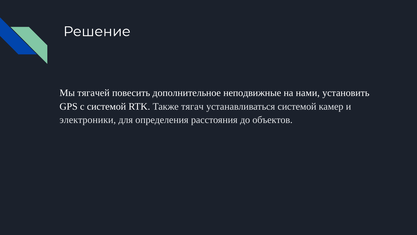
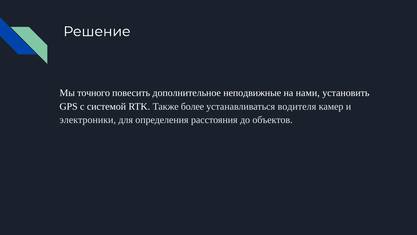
тягачей: тягачей -> точного (94, 93)
тягач: тягач -> более (193, 106)
устанавливаться системой: системой -> водителя (297, 106)
